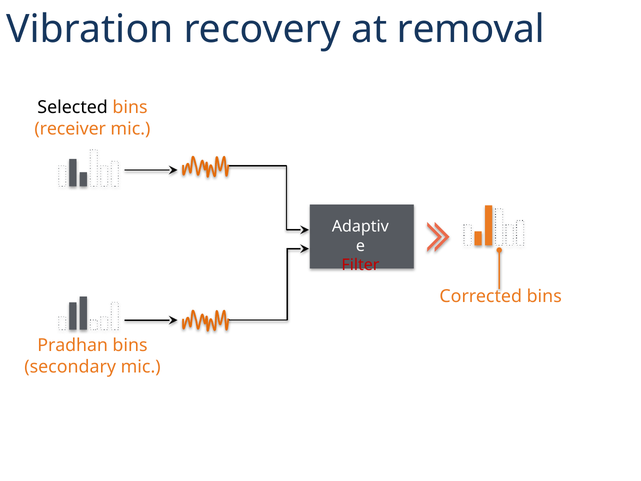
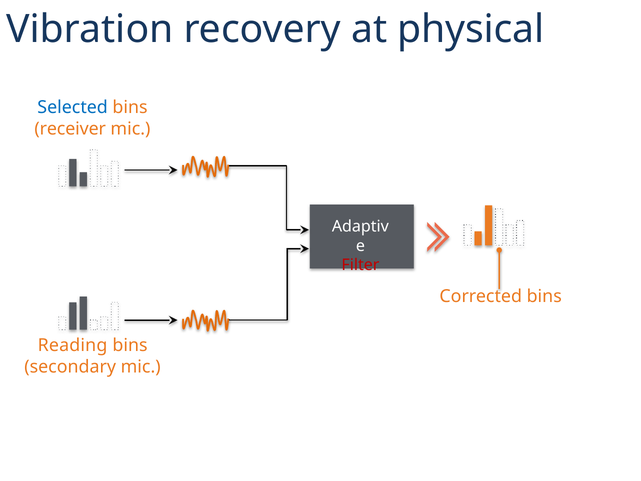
removal: removal -> physical (471, 29)
Selected colour: black -> blue (73, 107)
Pradhan: Pradhan -> Reading (73, 345)
